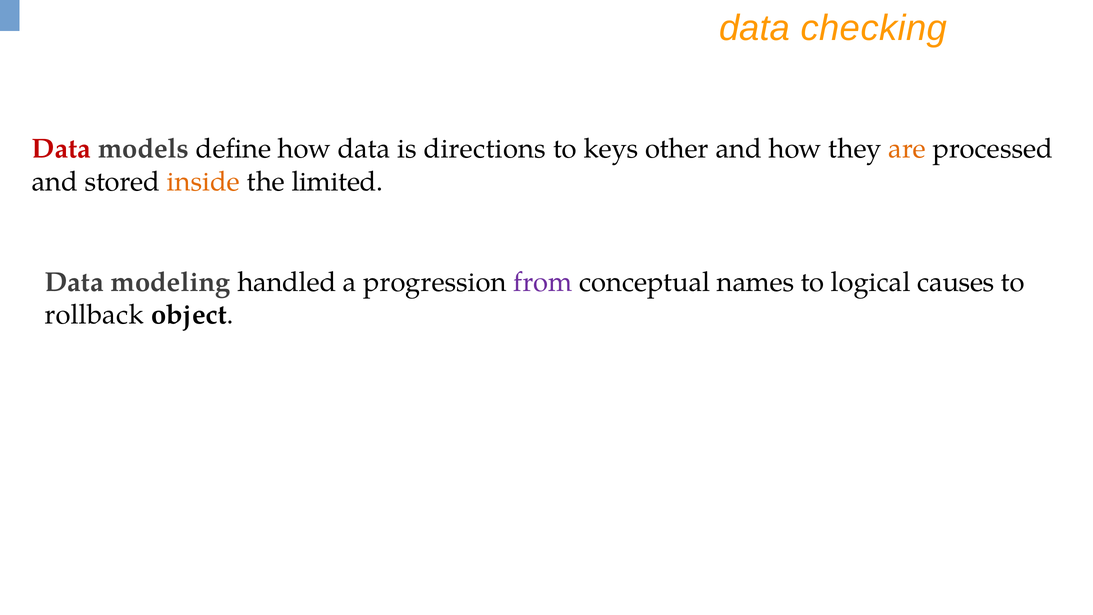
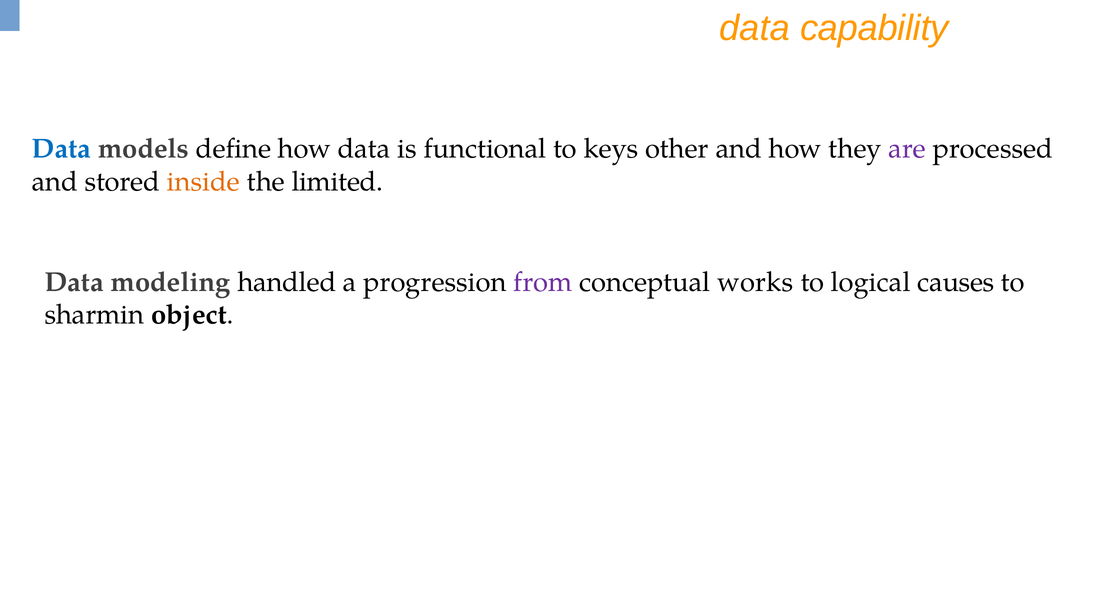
checking: checking -> capability (874, 28)
Data colour: red -> blue (61, 149)
directions: directions -> functional (485, 149)
are colour: orange -> purple (907, 149)
names: names -> works (755, 282)
rollback: rollback -> sharmin (94, 315)
